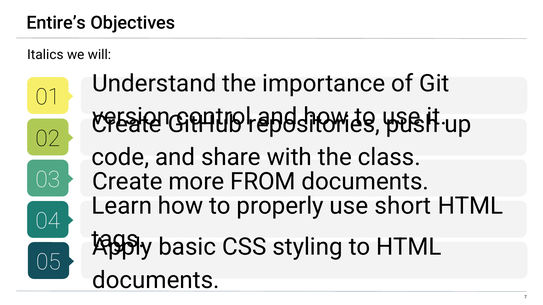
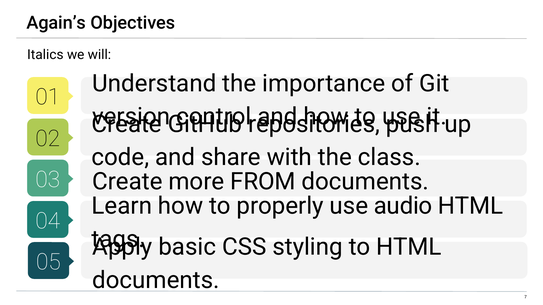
Entire’s: Entire’s -> Again’s (56, 23)
short: short -> audio (403, 206)
